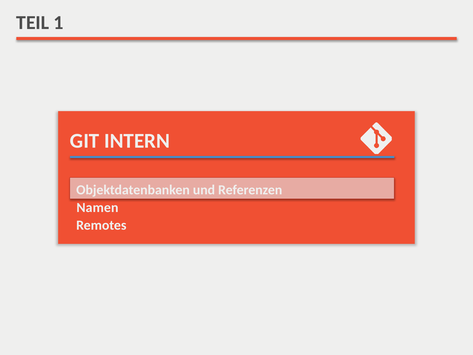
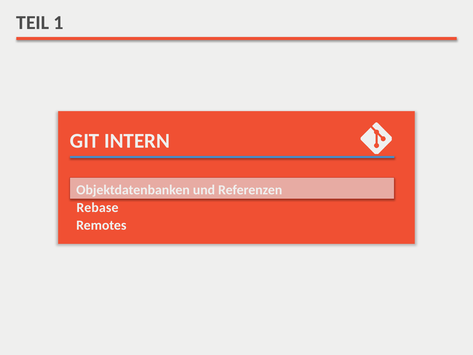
Namen: Namen -> Rebase (97, 208)
